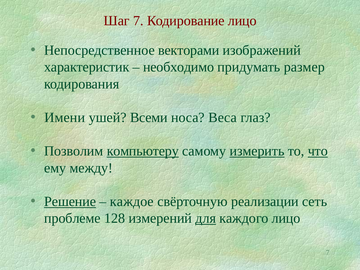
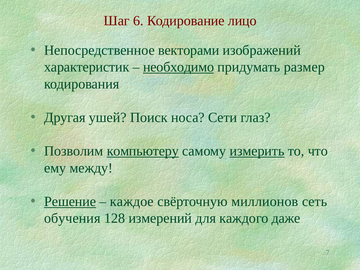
Шаг 7: 7 -> 6 (138, 21)
необходимо underline: none -> present (179, 67)
Имени: Имени -> Другая (65, 118)
Всеми: Всеми -> Поиск (149, 118)
Веса: Веса -> Сети (223, 118)
что underline: present -> none (318, 151)
реализации: реализации -> миллионов (265, 202)
проблеме: проблеме -> обучения (72, 218)
для underline: present -> none (206, 218)
каждого лицо: лицо -> даже (286, 218)
